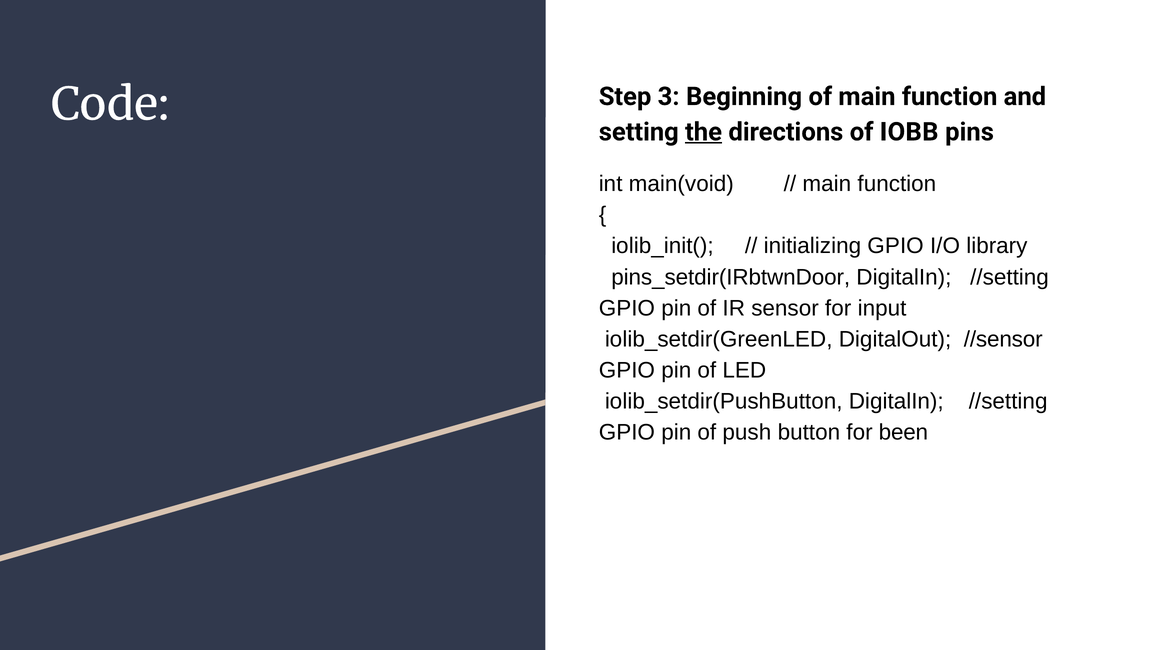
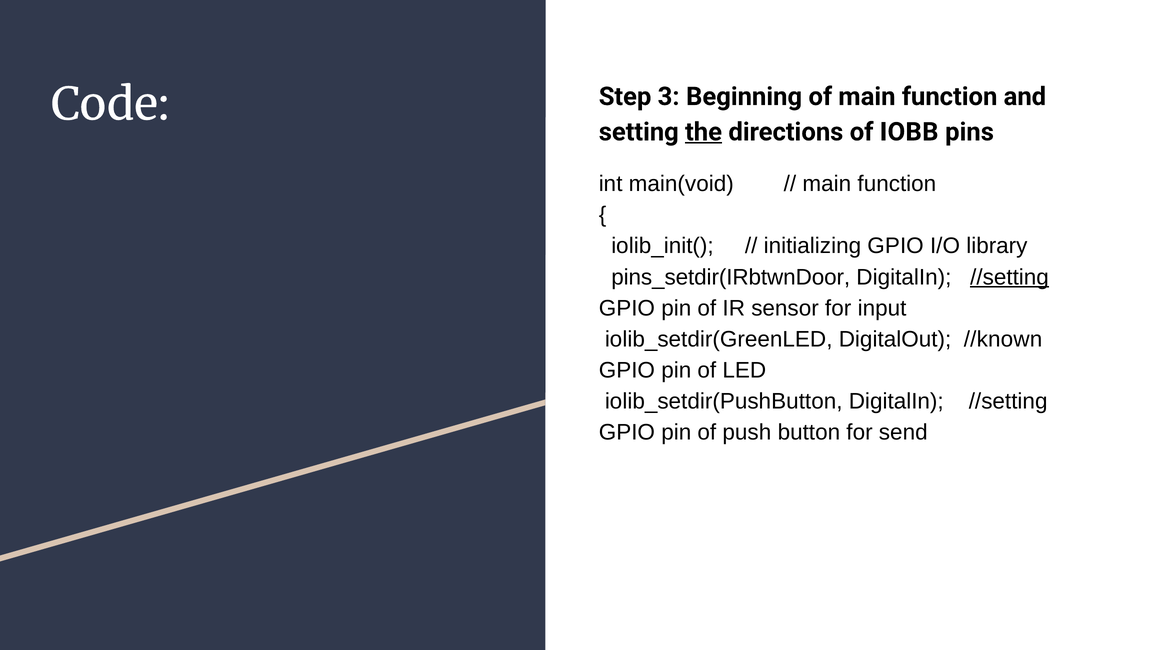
//setting underline: none -> present (1010, 277)
//sensor: //sensor -> //known (1003, 339)
been: been -> send (903, 433)
